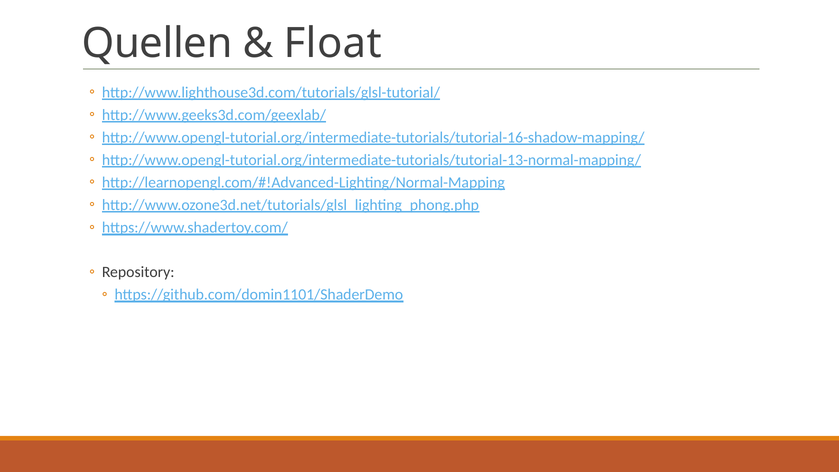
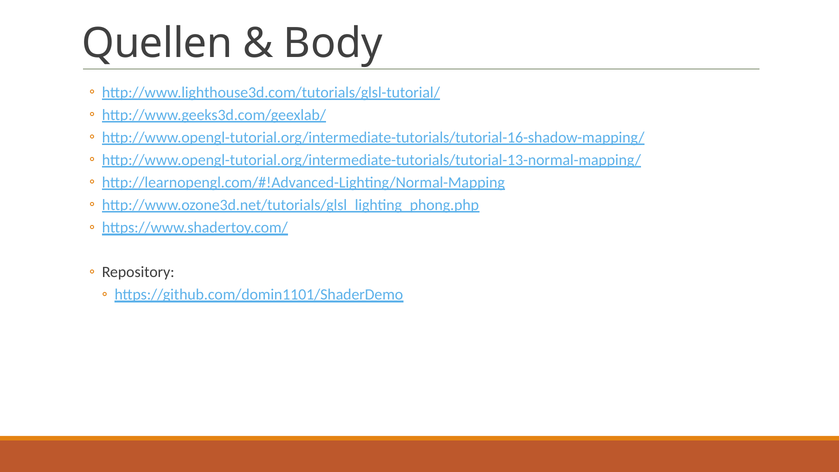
Float: Float -> Body (333, 43)
